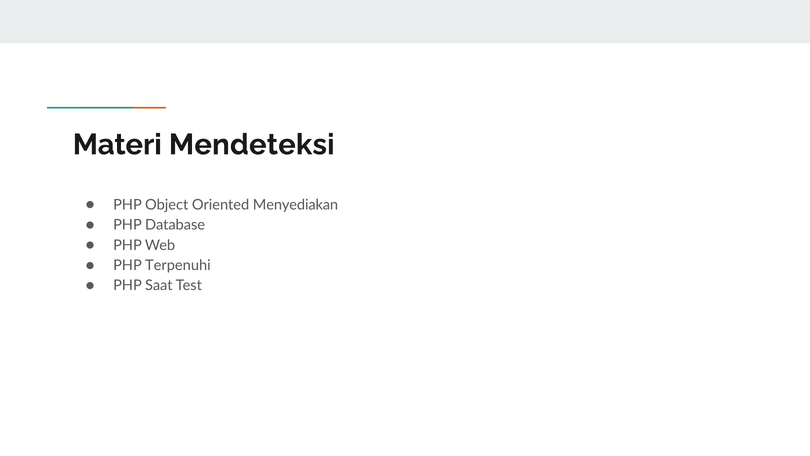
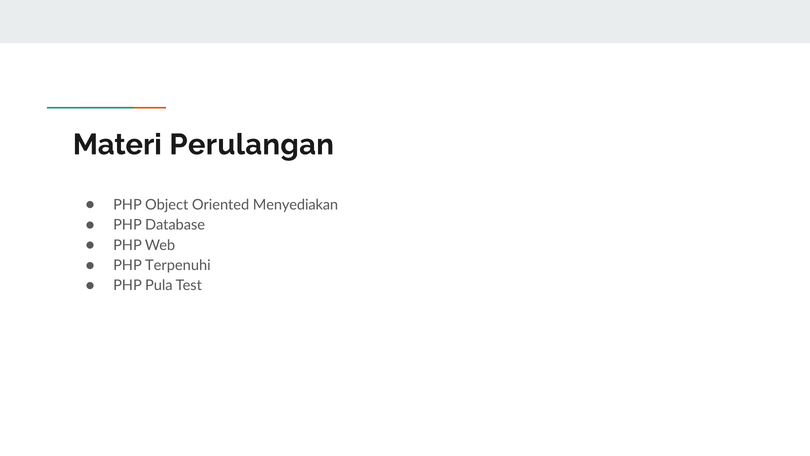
Mendeteksi: Mendeteksi -> Perulangan (252, 145)
Saat: Saat -> Pula (159, 285)
